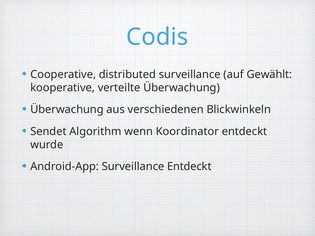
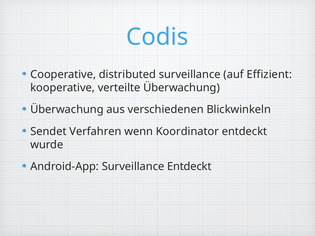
Gewählt: Gewählt -> Effizient (269, 74)
Algorithm: Algorithm -> Verfahren (95, 132)
